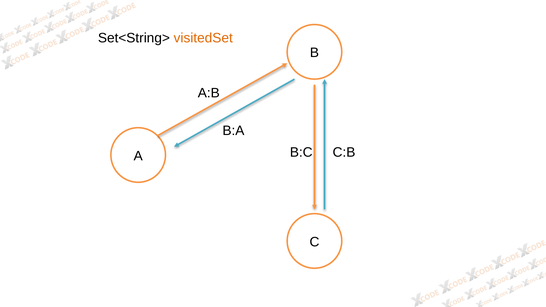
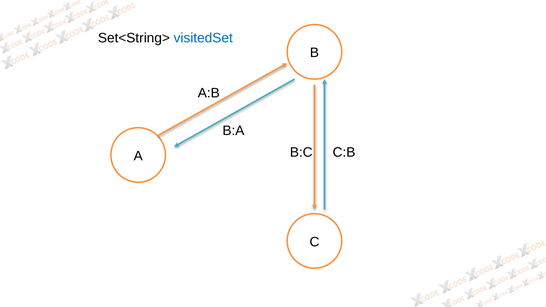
visitedSet colour: orange -> blue (203, 38)
